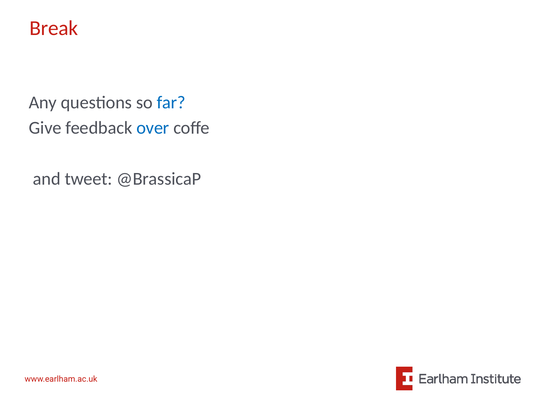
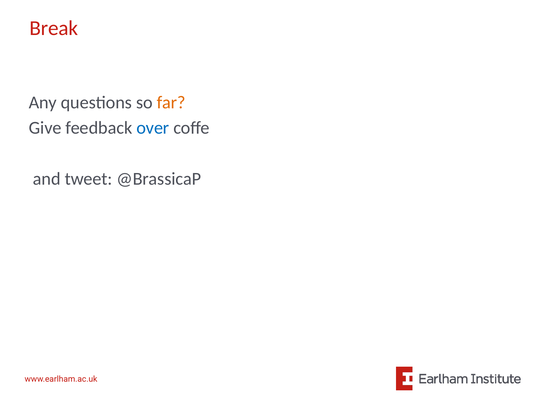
far colour: blue -> orange (171, 103)
